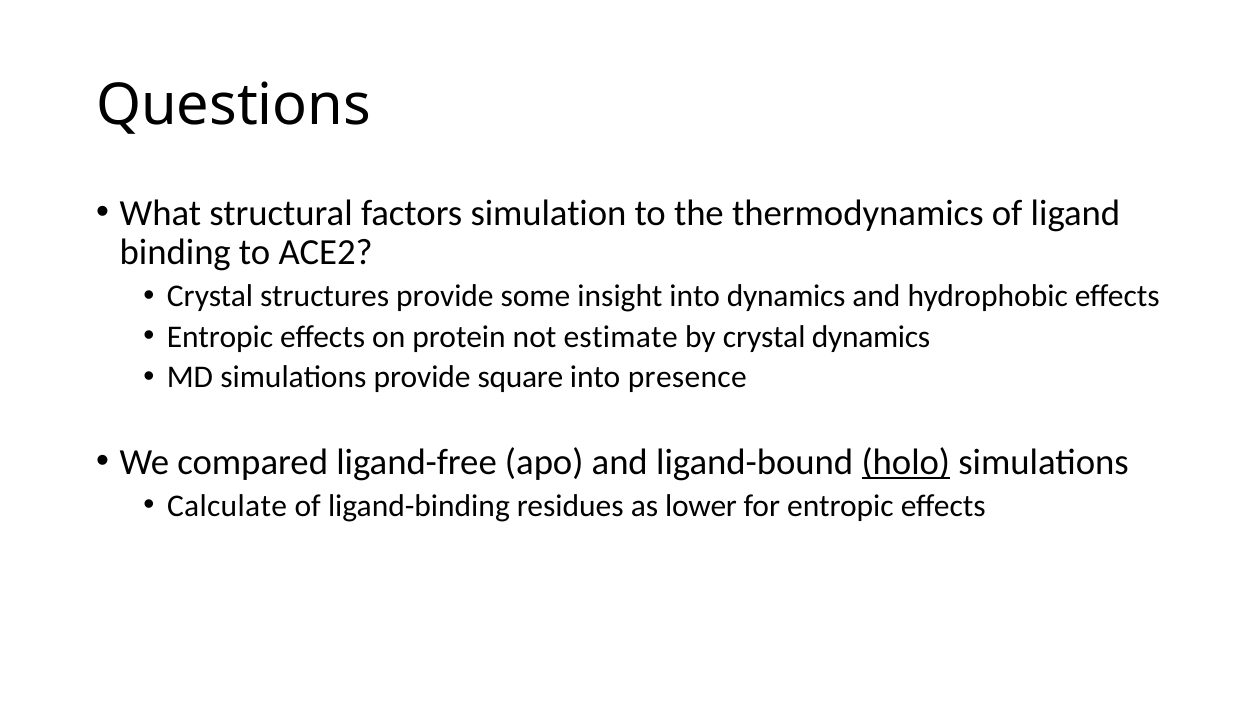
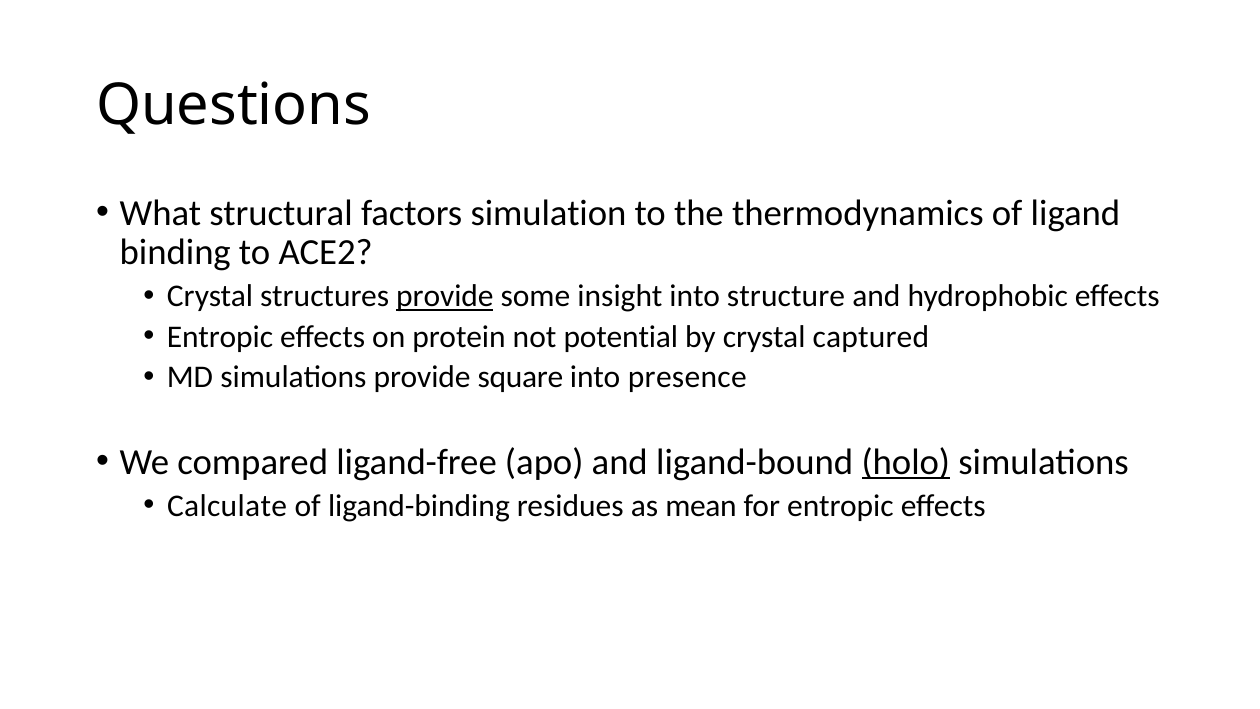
provide underline: none -> present (445, 296)
into dynamics: dynamics -> structure (786, 296)
estimate: estimate -> potential (621, 337)
crystal dynamics: dynamics -> captured (871, 337)
lower: lower -> mean (701, 506)
